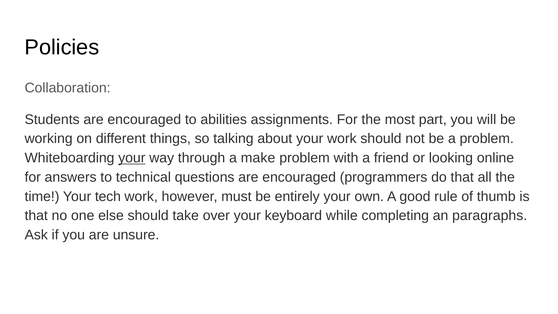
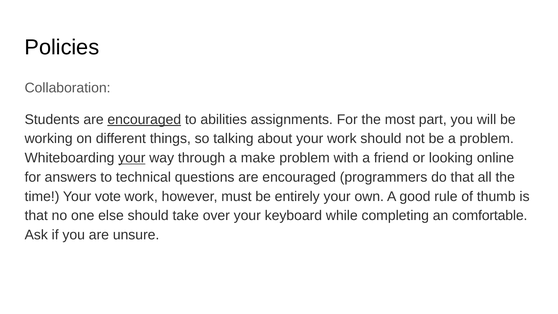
encouraged underline: none -> present (144, 119)
tech: tech -> vote (108, 196)
paragraphs: paragraphs -> comfortable (490, 216)
